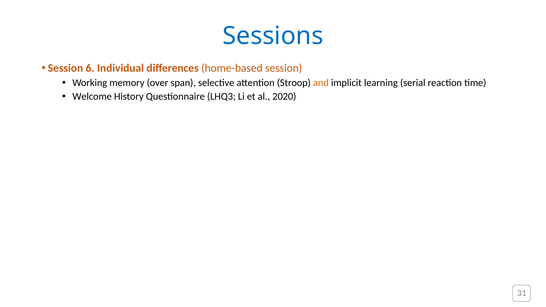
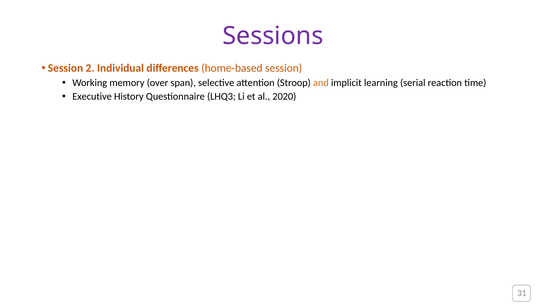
Sessions colour: blue -> purple (273, 36)
6: 6 -> 2 (90, 68)
Welcome: Welcome -> Executive (92, 97)
